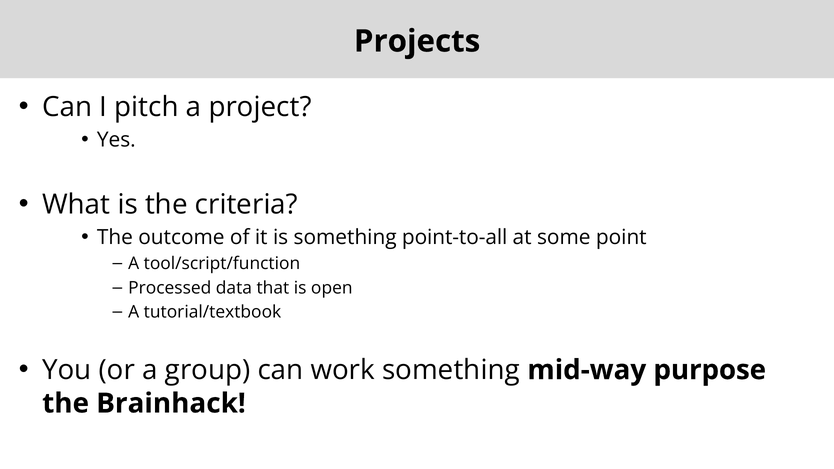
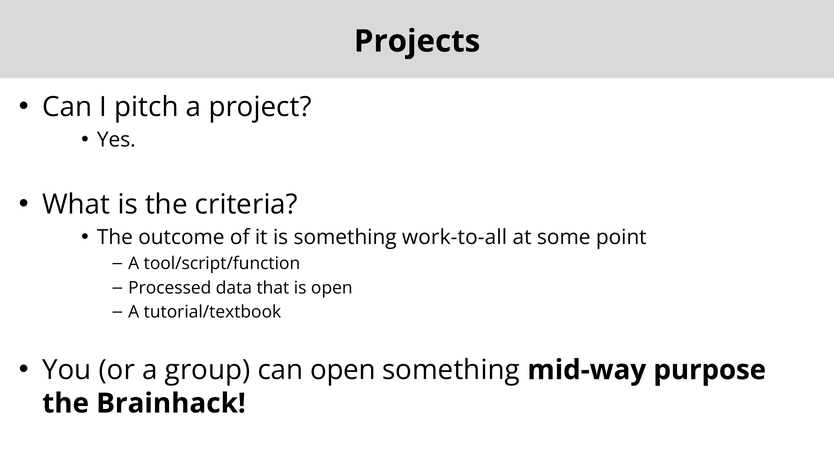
point-to-all: point-to-all -> work-to-all (455, 237)
can work: work -> open (343, 370)
